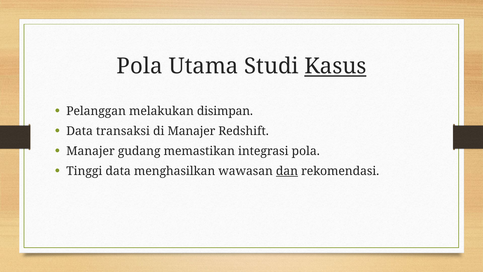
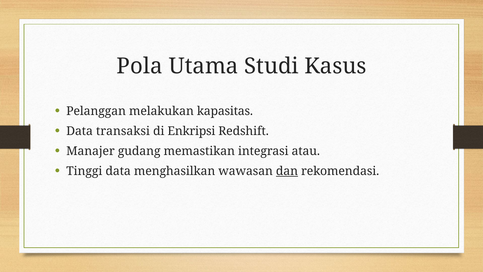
Kasus underline: present -> none (335, 66)
disimpan: disimpan -> kapasitas (225, 111)
di Manajer: Manajer -> Enkripsi (191, 131)
integrasi pola: pola -> atau (306, 151)
